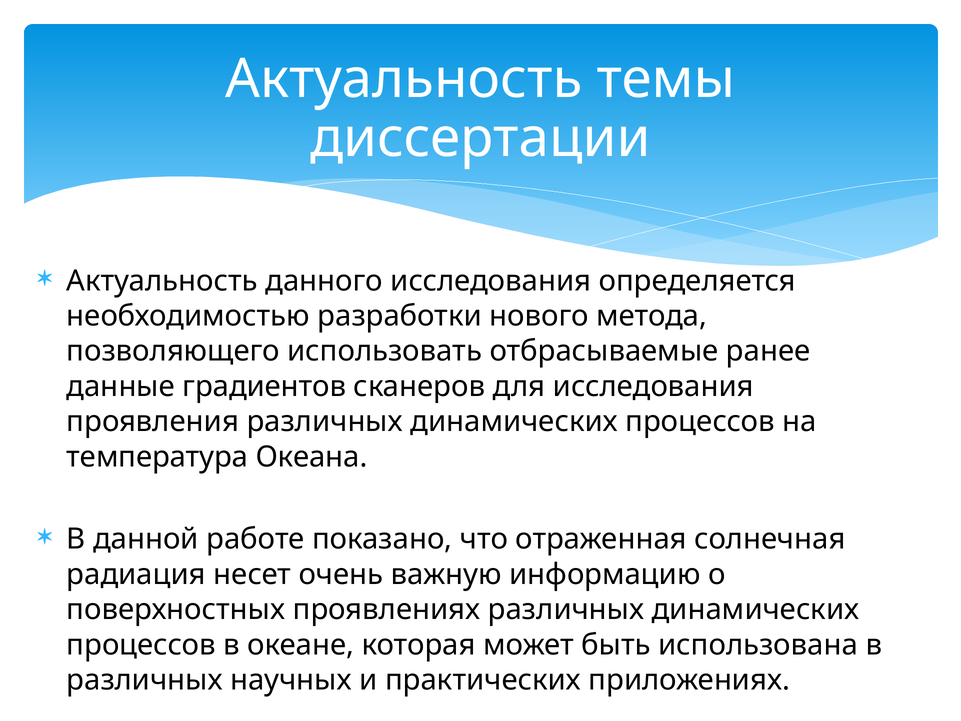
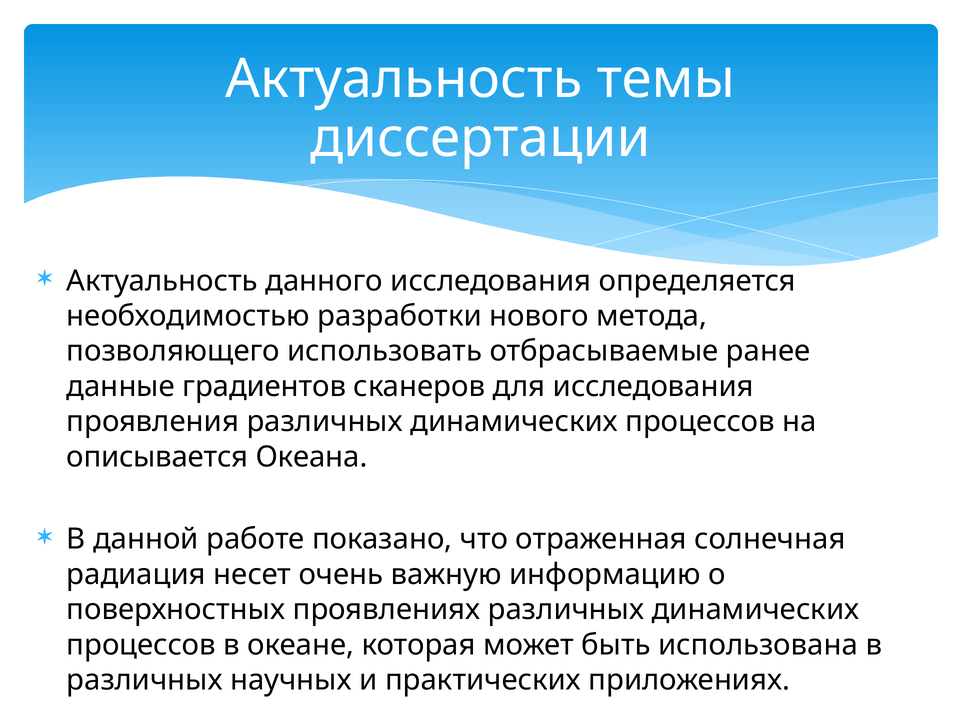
температура: температура -> описывается (157, 457)
